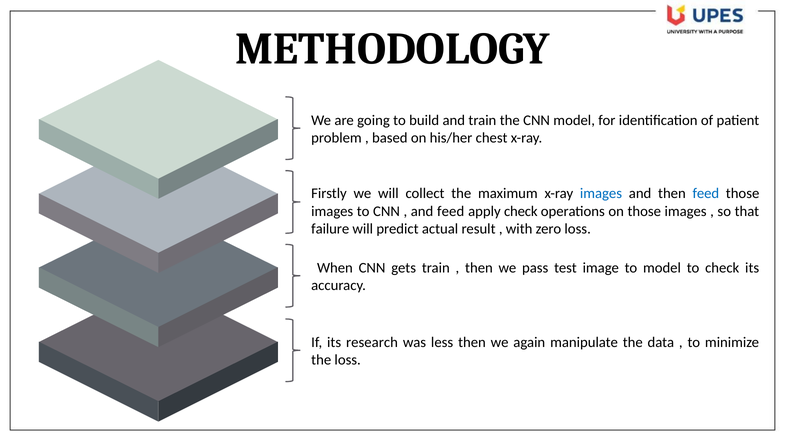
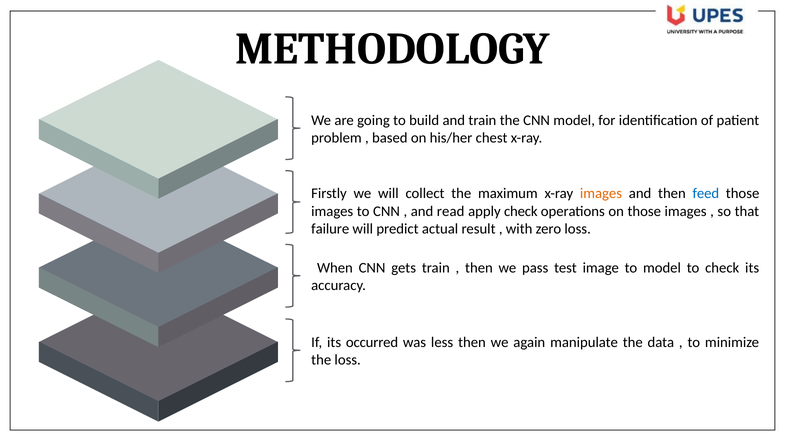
images colour: blue -> orange (601, 193)
and feed: feed -> read (451, 211)
research: research -> occurred (372, 342)
